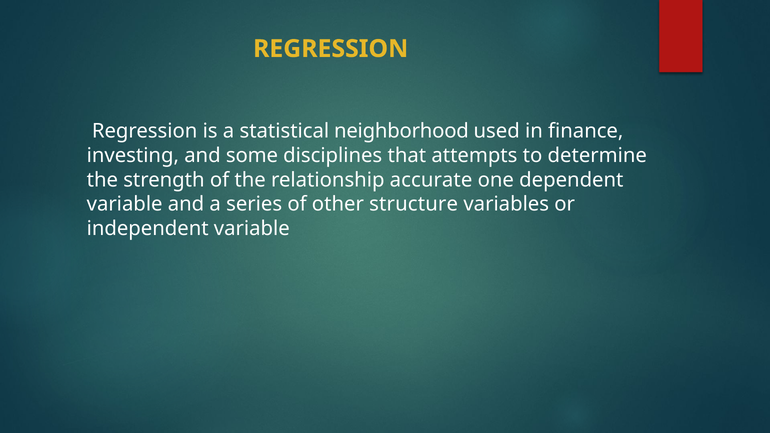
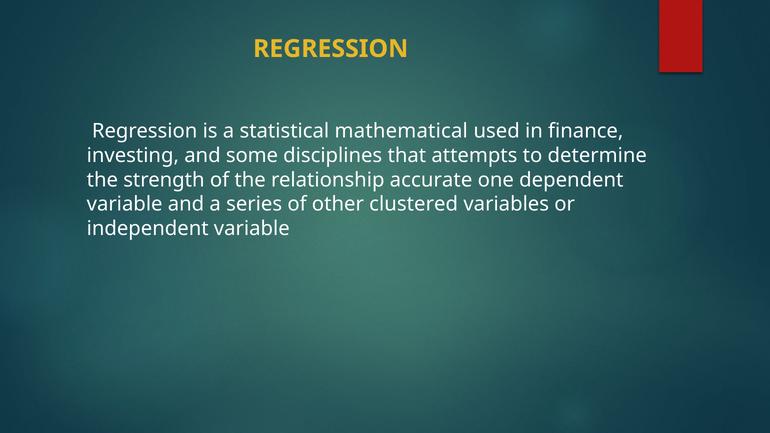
neighborhood: neighborhood -> mathematical (401, 131)
structure: structure -> clustered (414, 204)
